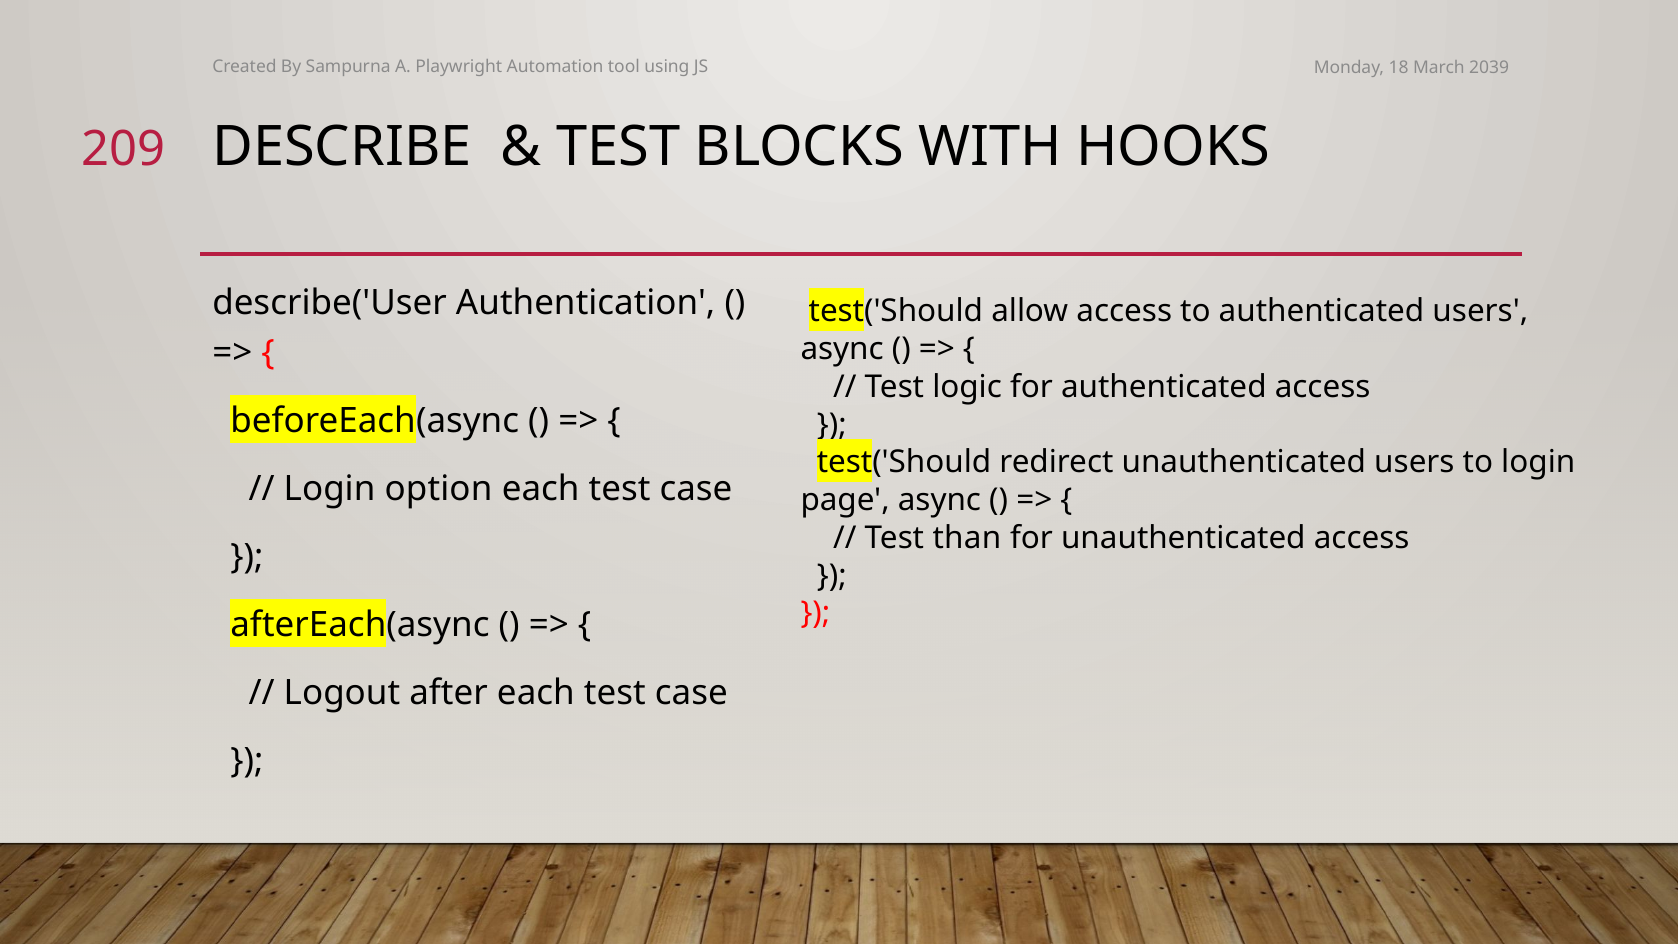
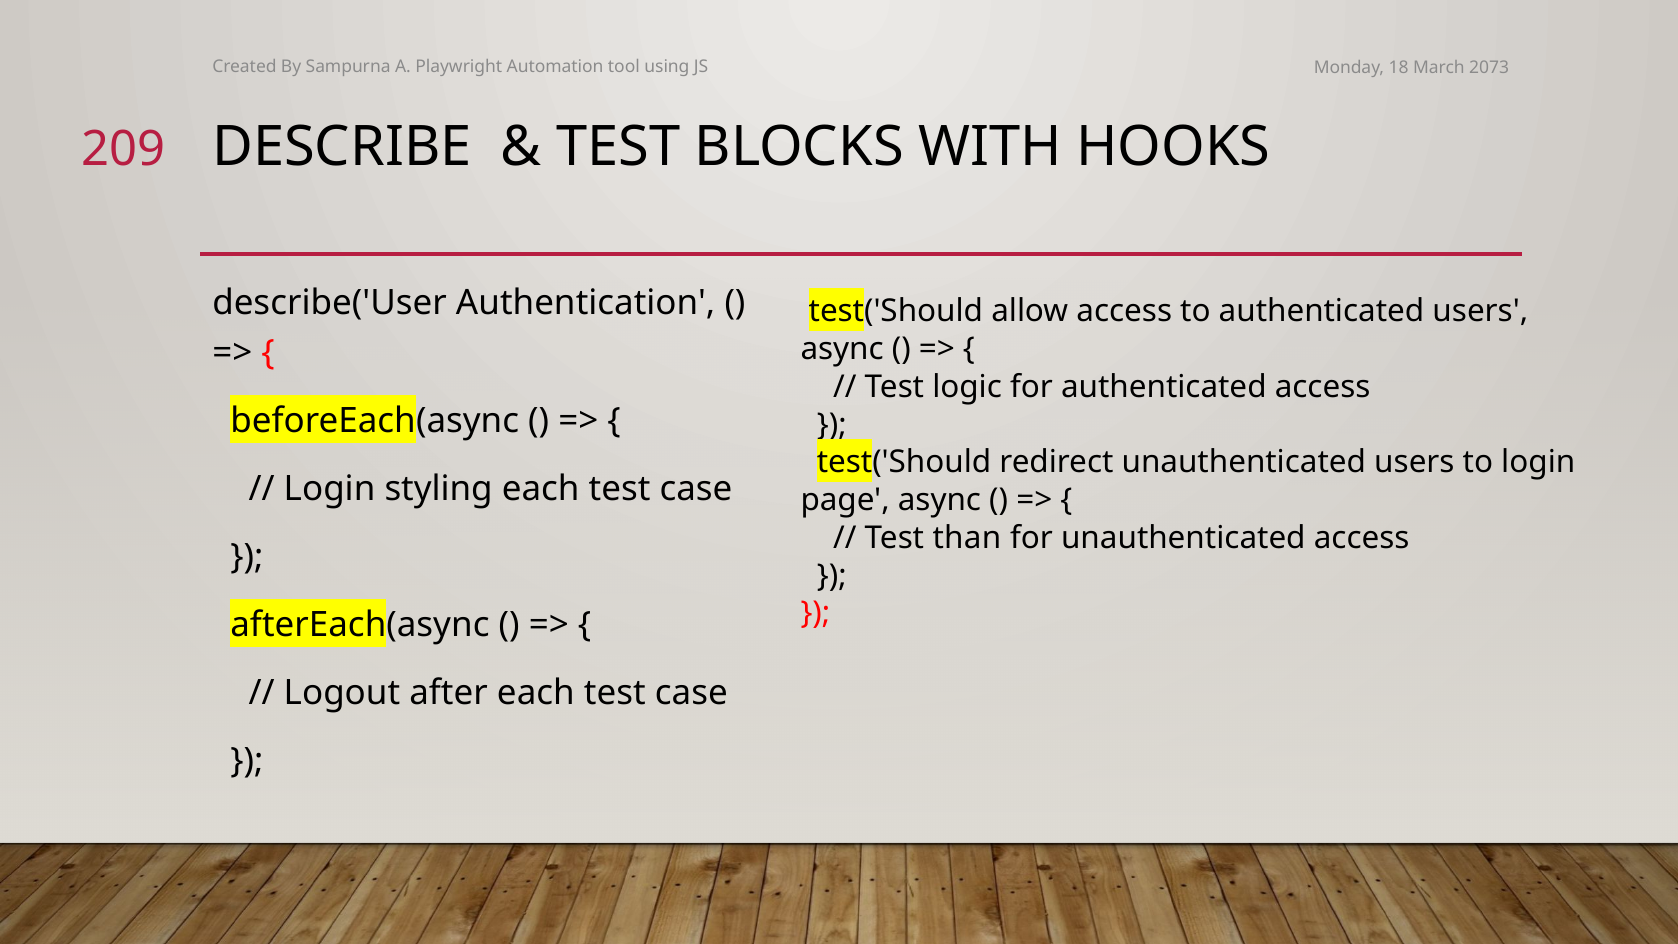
2039: 2039 -> 2073 (1489, 68)
option: option -> styling (439, 489)
